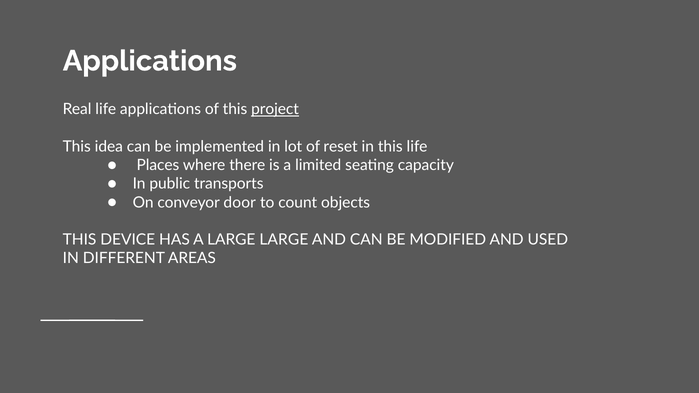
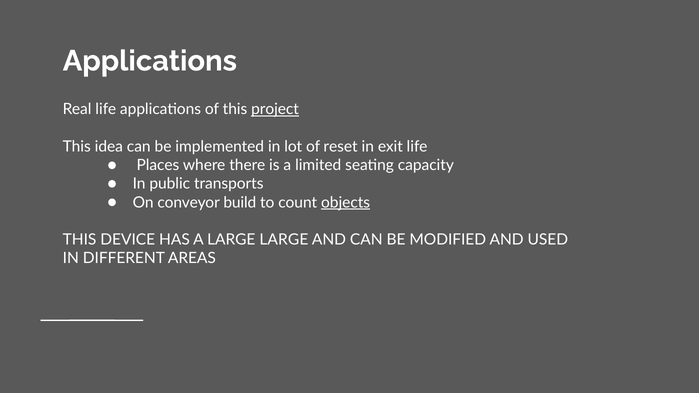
in this: this -> exit (390, 147)
door: door -> build (240, 203)
objects underline: none -> present (346, 203)
